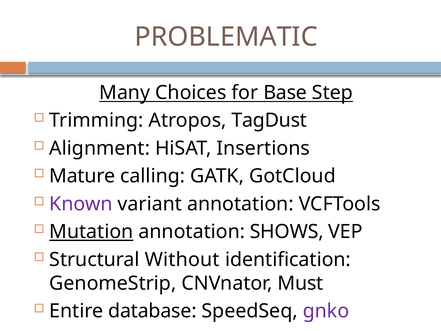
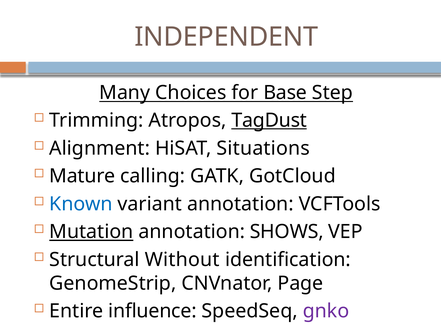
PROBLEMATIC: PROBLEMATIC -> INDEPENDENT (226, 37)
TagDust underline: none -> present (269, 120)
Insertions: Insertions -> Situations (263, 148)
Known colour: purple -> blue (81, 204)
Must: Must -> Page (300, 283)
database: database -> influence (152, 311)
